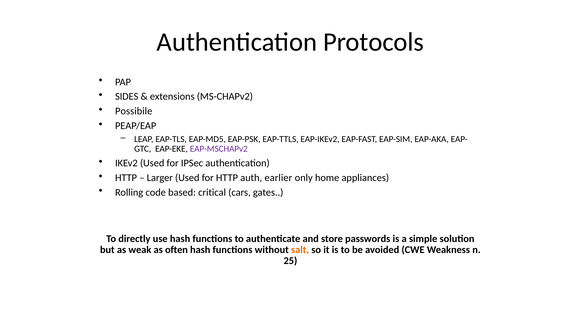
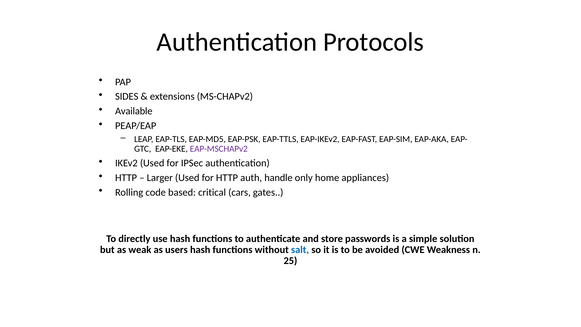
Possibile: Possibile -> Available (134, 111)
earlier: earlier -> handle (278, 178)
often: often -> users (176, 250)
salt colour: orange -> blue (300, 250)
